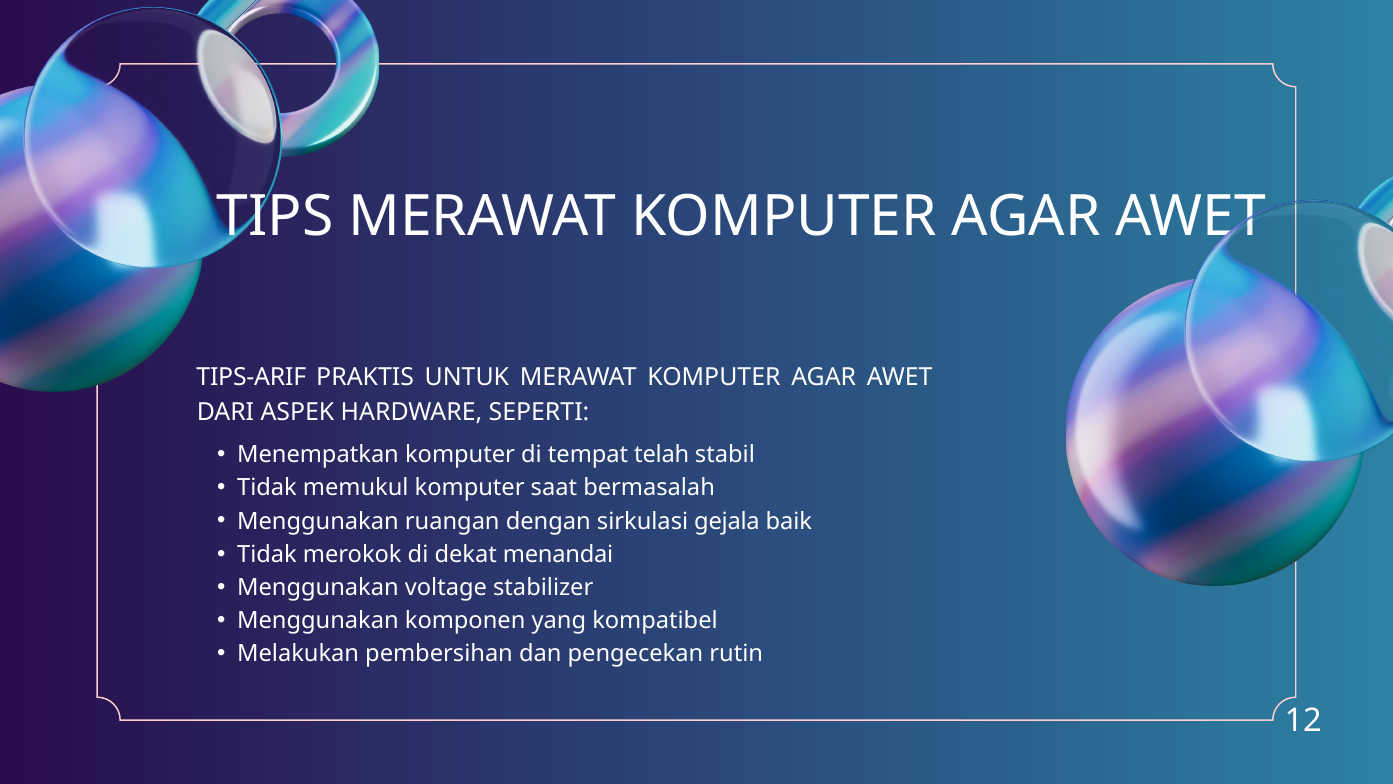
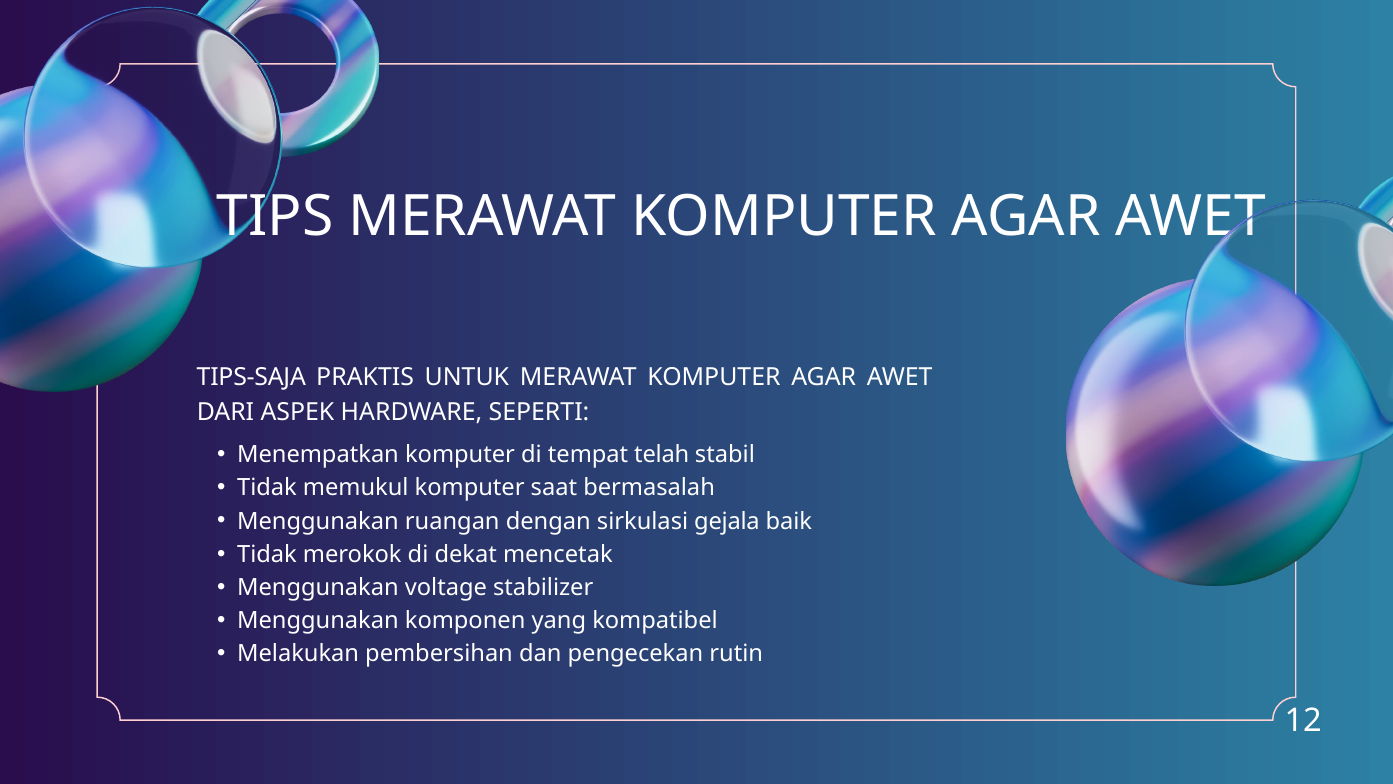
TIPS-ARIF: TIPS-ARIF -> TIPS-SAJA (251, 377)
menandai: menandai -> mencetak (558, 554)
